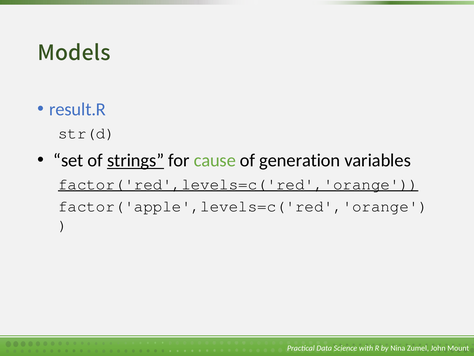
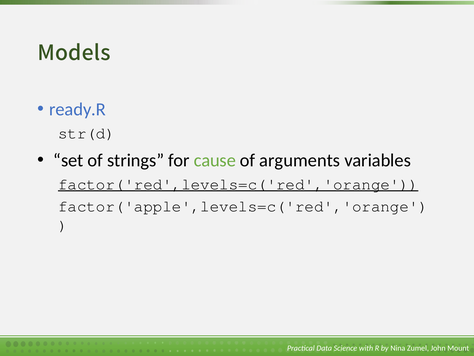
result.R: result.R -> ready.R (78, 109)
strings underline: present -> none (136, 160)
generation: generation -> arguments (300, 160)
